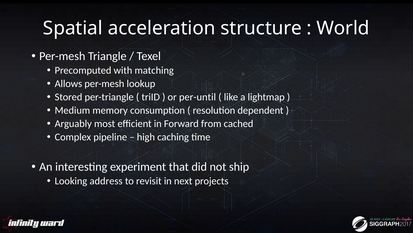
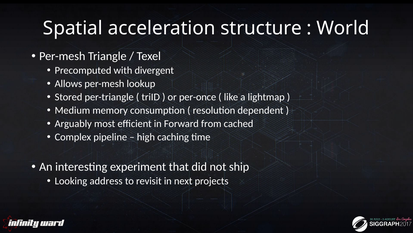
matching: matching -> divergent (154, 70)
per-until: per-until -> per-once (198, 97)
